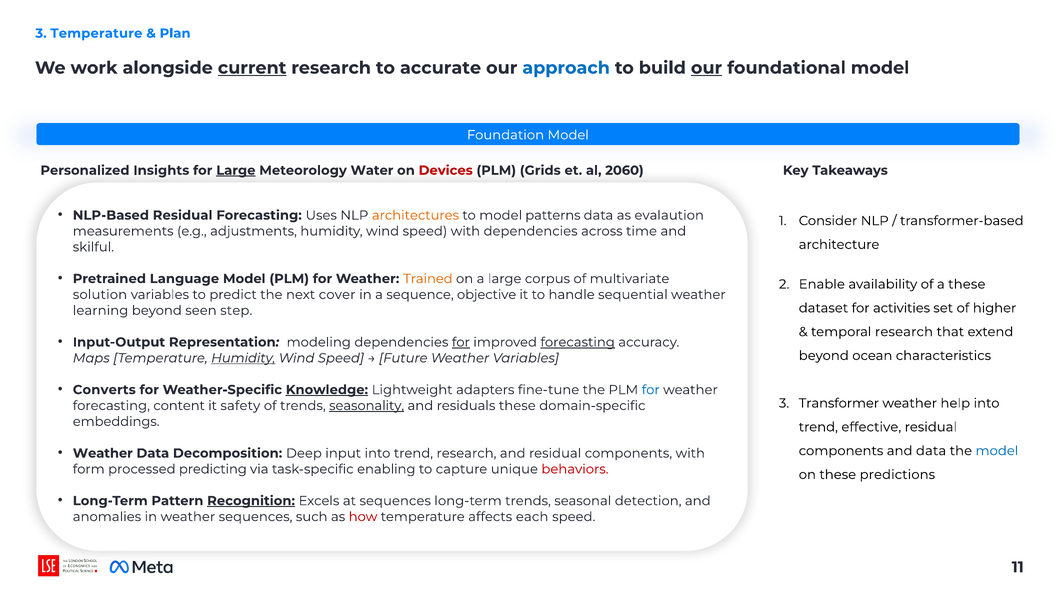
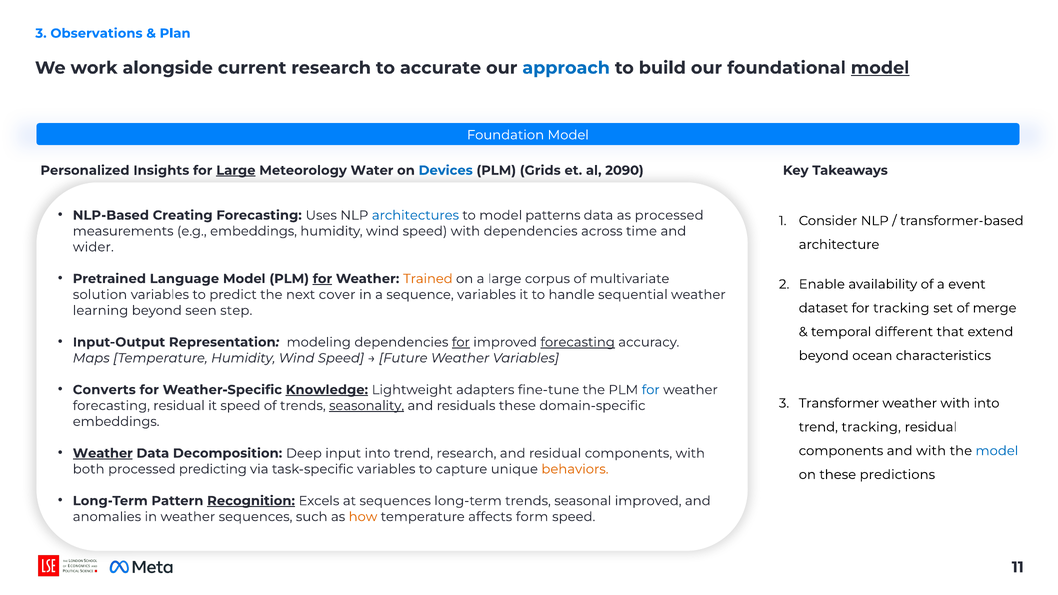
3 Temperature: Temperature -> Observations (96, 33)
current underline: present -> none (252, 68)
our underline: present -> none (707, 68)
model underline: none -> present (880, 68)
Devices colour: red -> blue (446, 170)
2060: 2060 -> 2090 (624, 170)
NLP-Based Residual: Residual -> Creating (183, 215)
architectures colour: orange -> blue (415, 215)
as evalaution: evalaution -> processed (669, 215)
e.g adjustments: adjustments -> embeddings (254, 231)
skilful: skilful -> wider (93, 247)
for underline: none -> present (322, 279)
a these: these -> event (967, 284)
sequence objective: objective -> variables (487, 295)
for activities: activities -> tracking (901, 308)
higher: higher -> merge (995, 308)
temporal research: research -> different (904, 332)
Humidity underline: present -> none (243, 358)
weather help: help -> with (955, 403)
forecasting content: content -> residual (179, 406)
it safety: safety -> speed (240, 406)
trend effective: effective -> tracking (871, 427)
Weather underline: none -> present (103, 453)
and data: data -> with (931, 451)
form: form -> both (89, 469)
task-specific enabling: enabling -> variables (386, 469)
behaviors colour: red -> orange (575, 469)
seasonal detection: detection -> improved (648, 501)
how colour: red -> orange (363, 517)
each: each -> form (532, 517)
